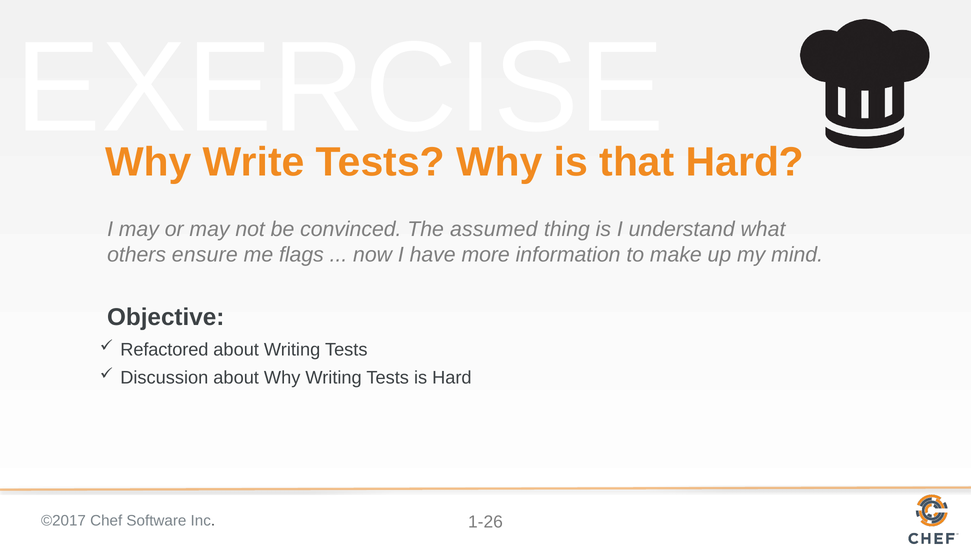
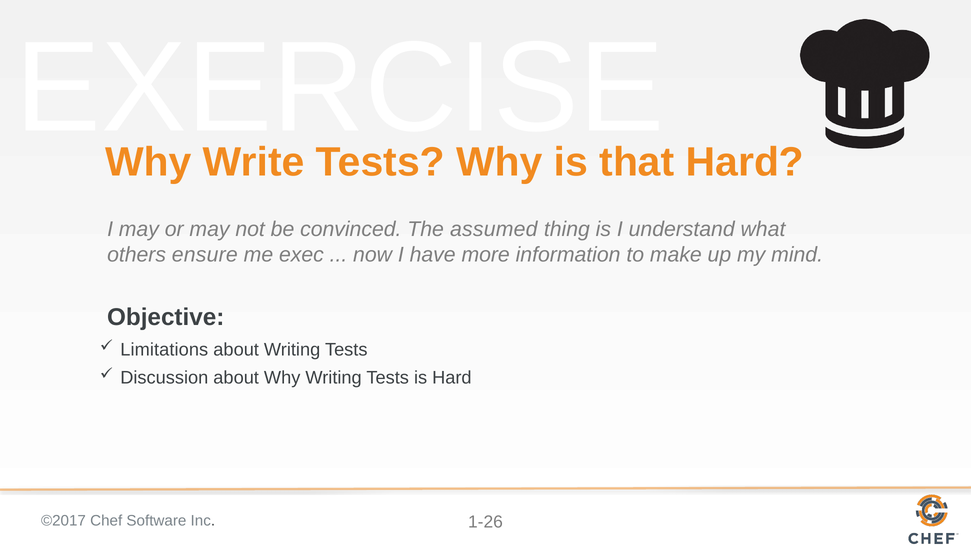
flags: flags -> exec (301, 255)
Refactored: Refactored -> Limitations (164, 350)
